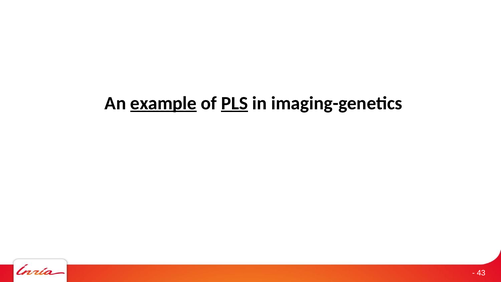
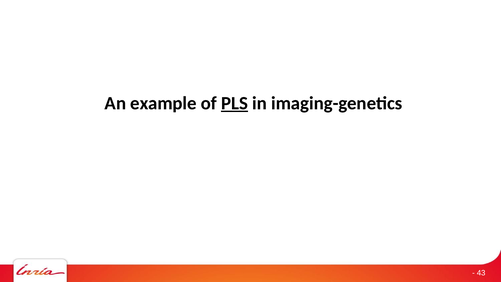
example underline: present -> none (163, 103)
